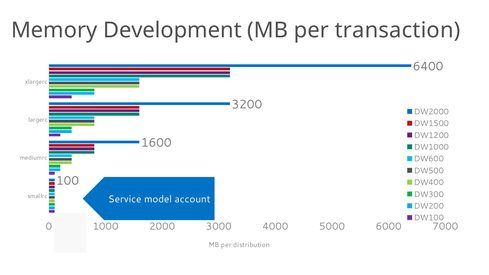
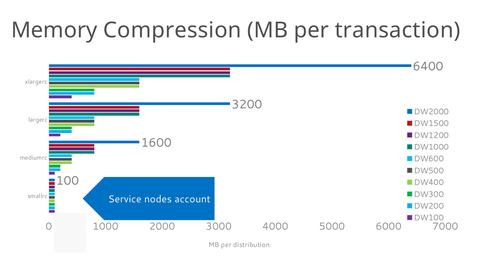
Development: Development -> Compression (172, 30)
model: model -> nodes (158, 199)
